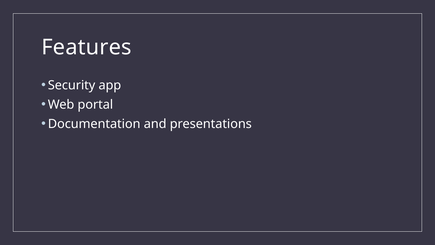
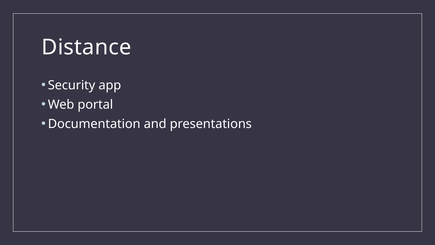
Features: Features -> Distance (86, 47)
